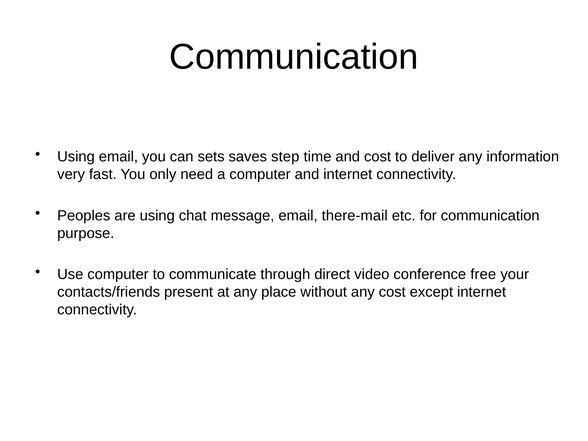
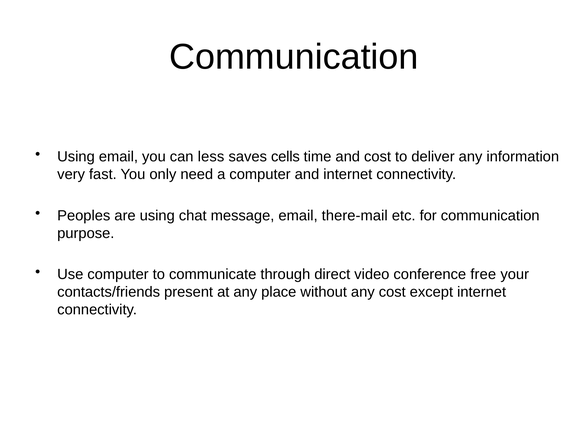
sets: sets -> less (211, 157)
step: step -> cells (285, 157)
